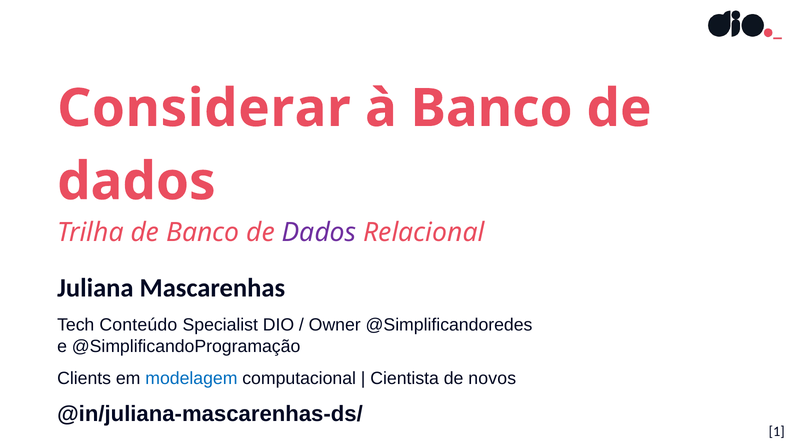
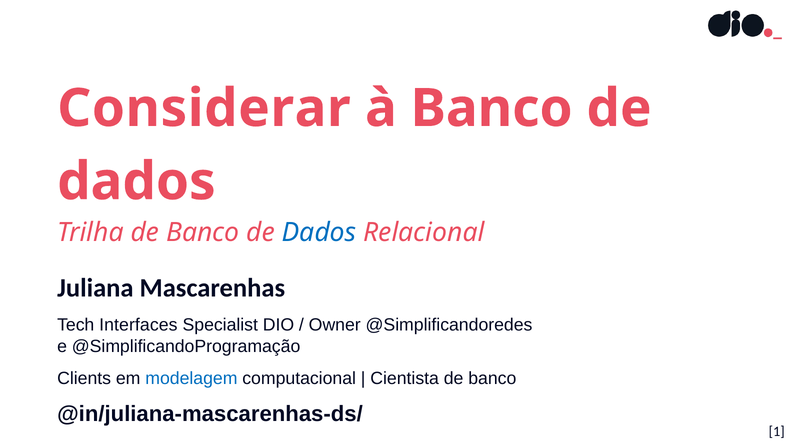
Dados colour: purple -> blue (319, 232)
Conteúdo: Conteúdo -> Interfaces (138, 325)
Cientista de novos: novos -> banco (492, 378)
